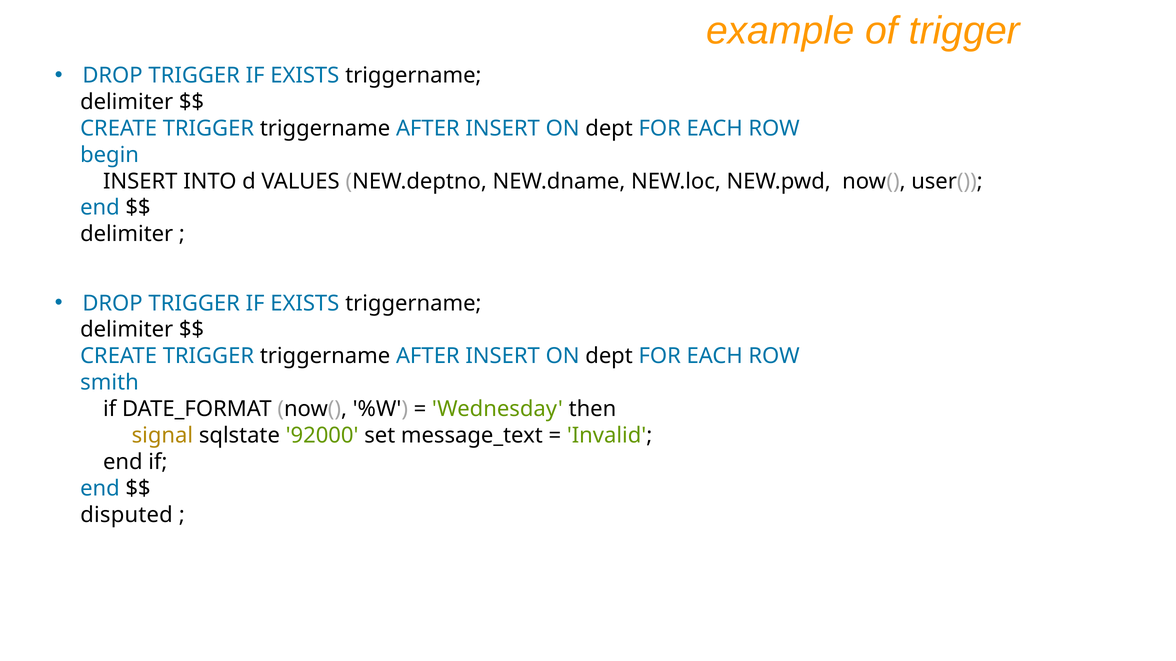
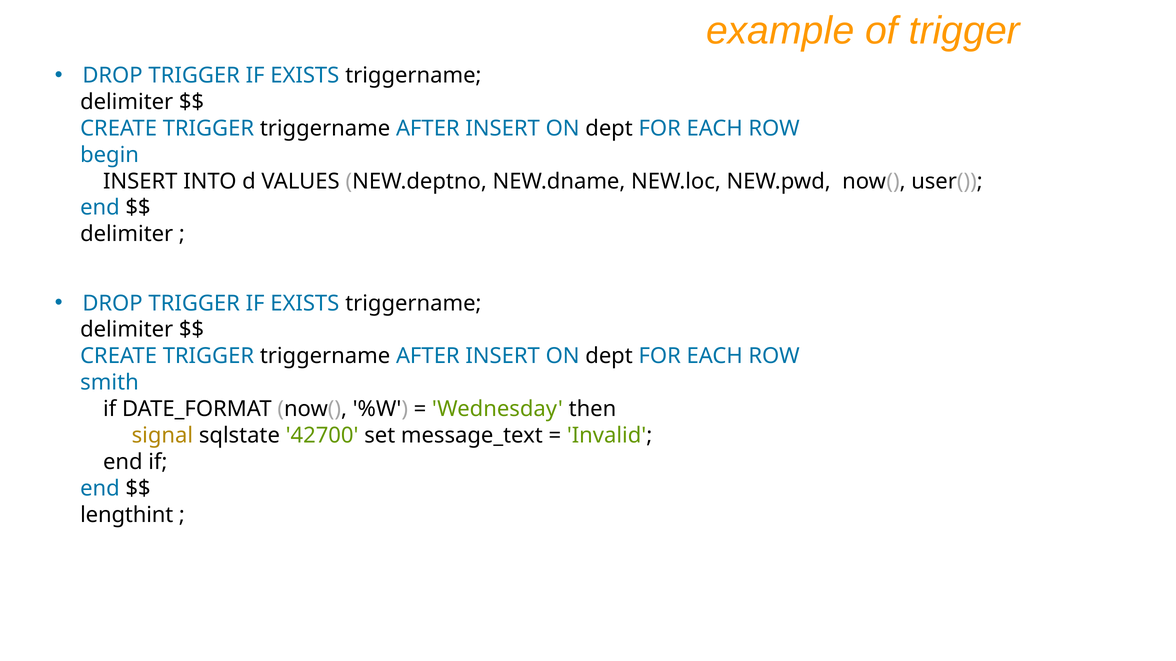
92000: 92000 -> 42700 (322, 436)
disputed: disputed -> lengthint (127, 515)
